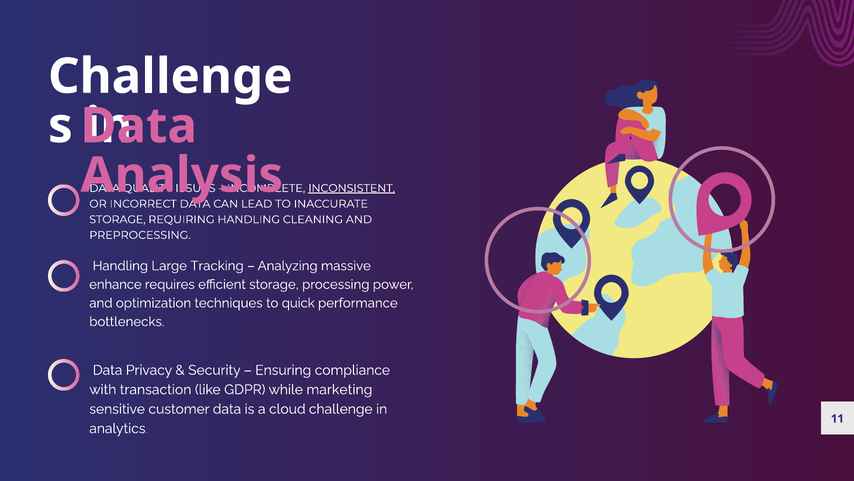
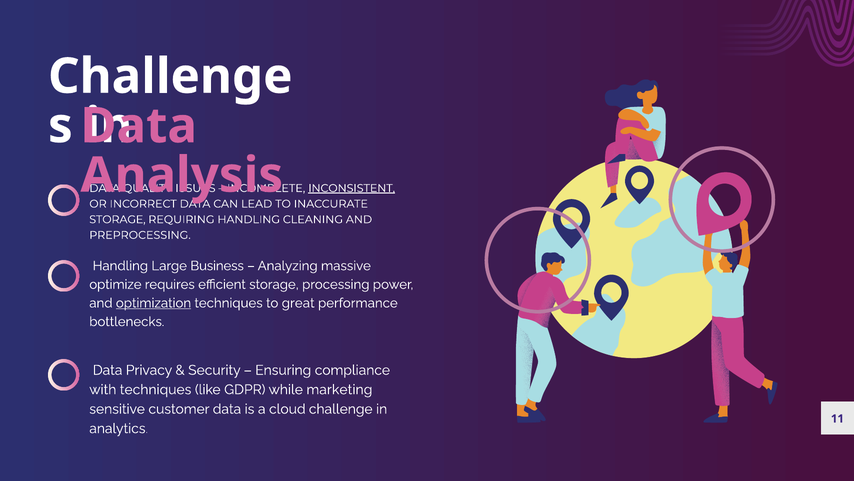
Tracking: Tracking -> Business (217, 265)
enhance: enhance -> optimize (115, 284)
optimization underline: none -> present (153, 303)
quick: quick -> great (298, 303)
with transaction: transaction -> techniques (156, 389)
